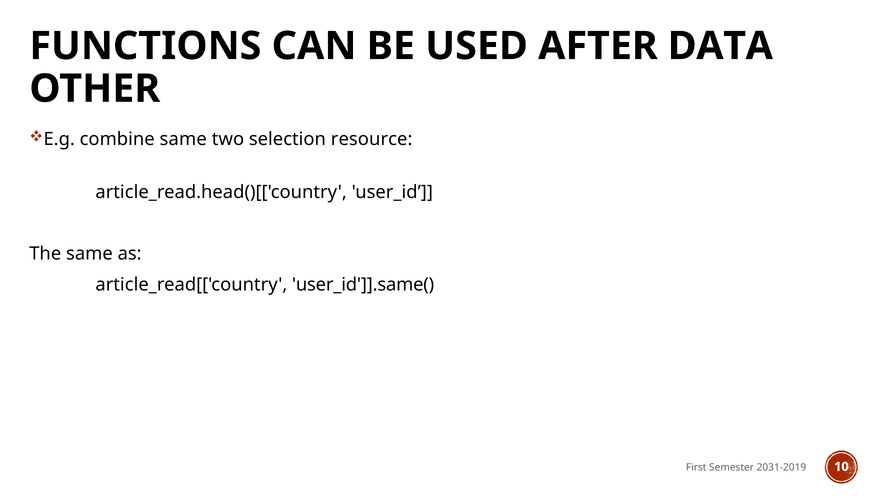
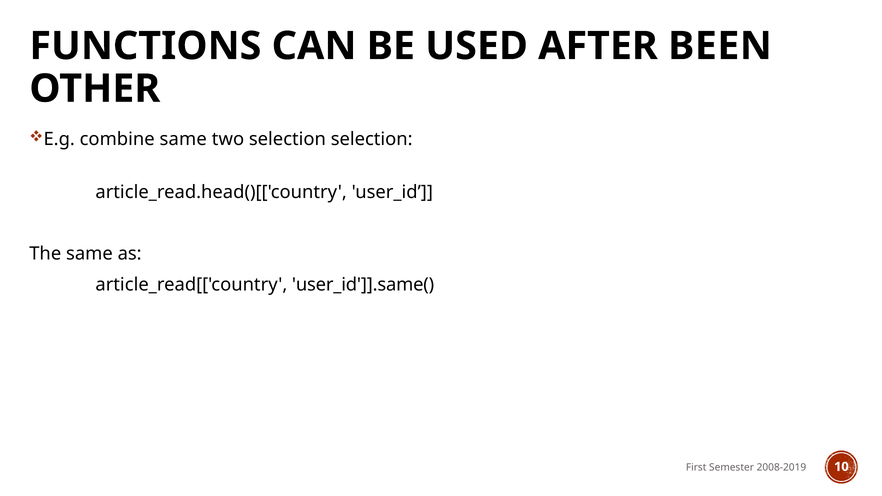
DATA: DATA -> BEEN (720, 46)
selection resource: resource -> selection (372, 139)
2031-2019: 2031-2019 -> 2008-2019 (781, 468)
